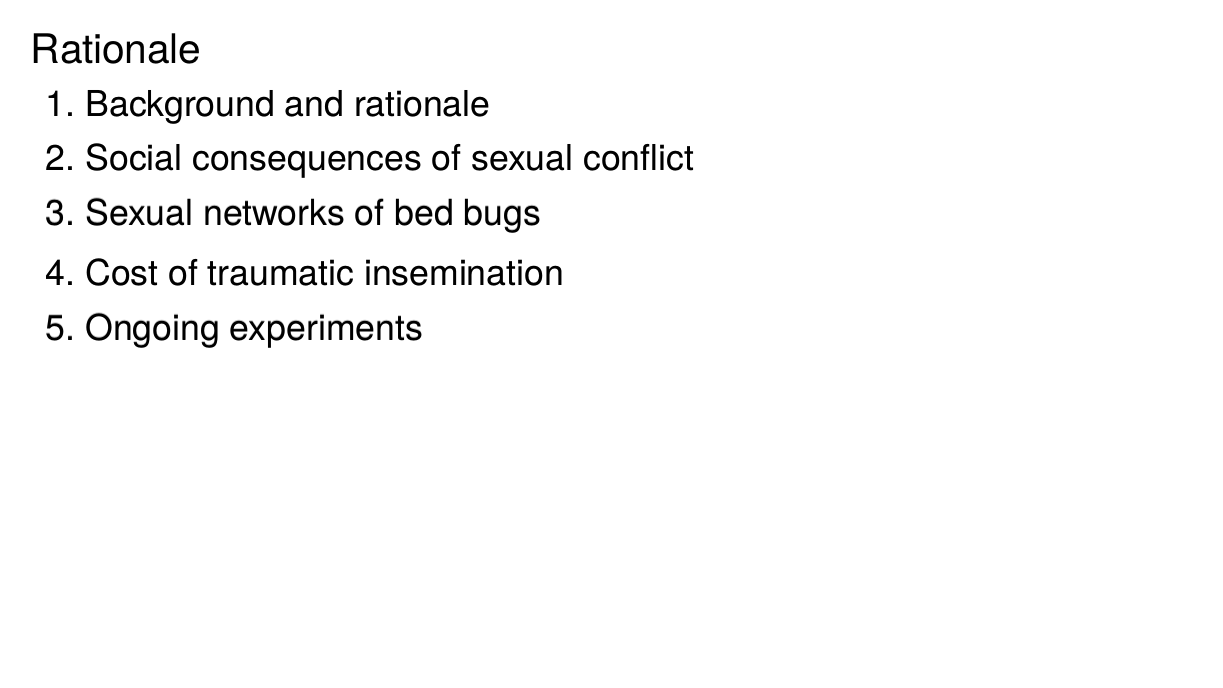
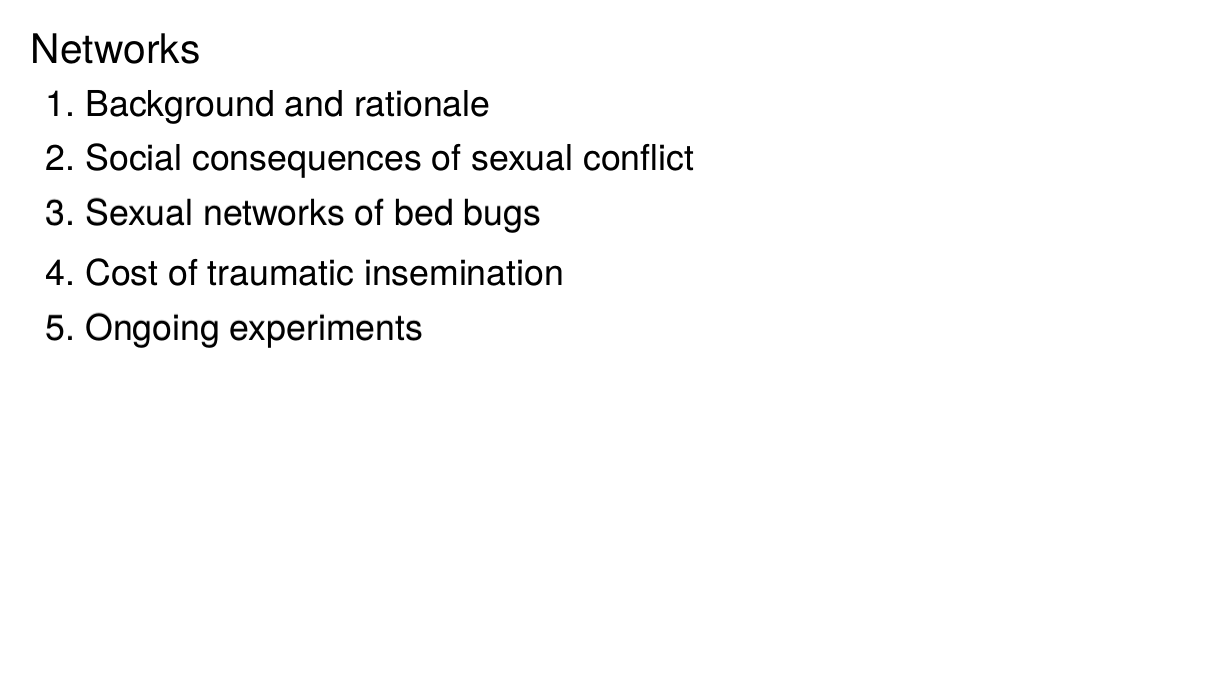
Rationale: Rationale -> Networks (116, 50)
